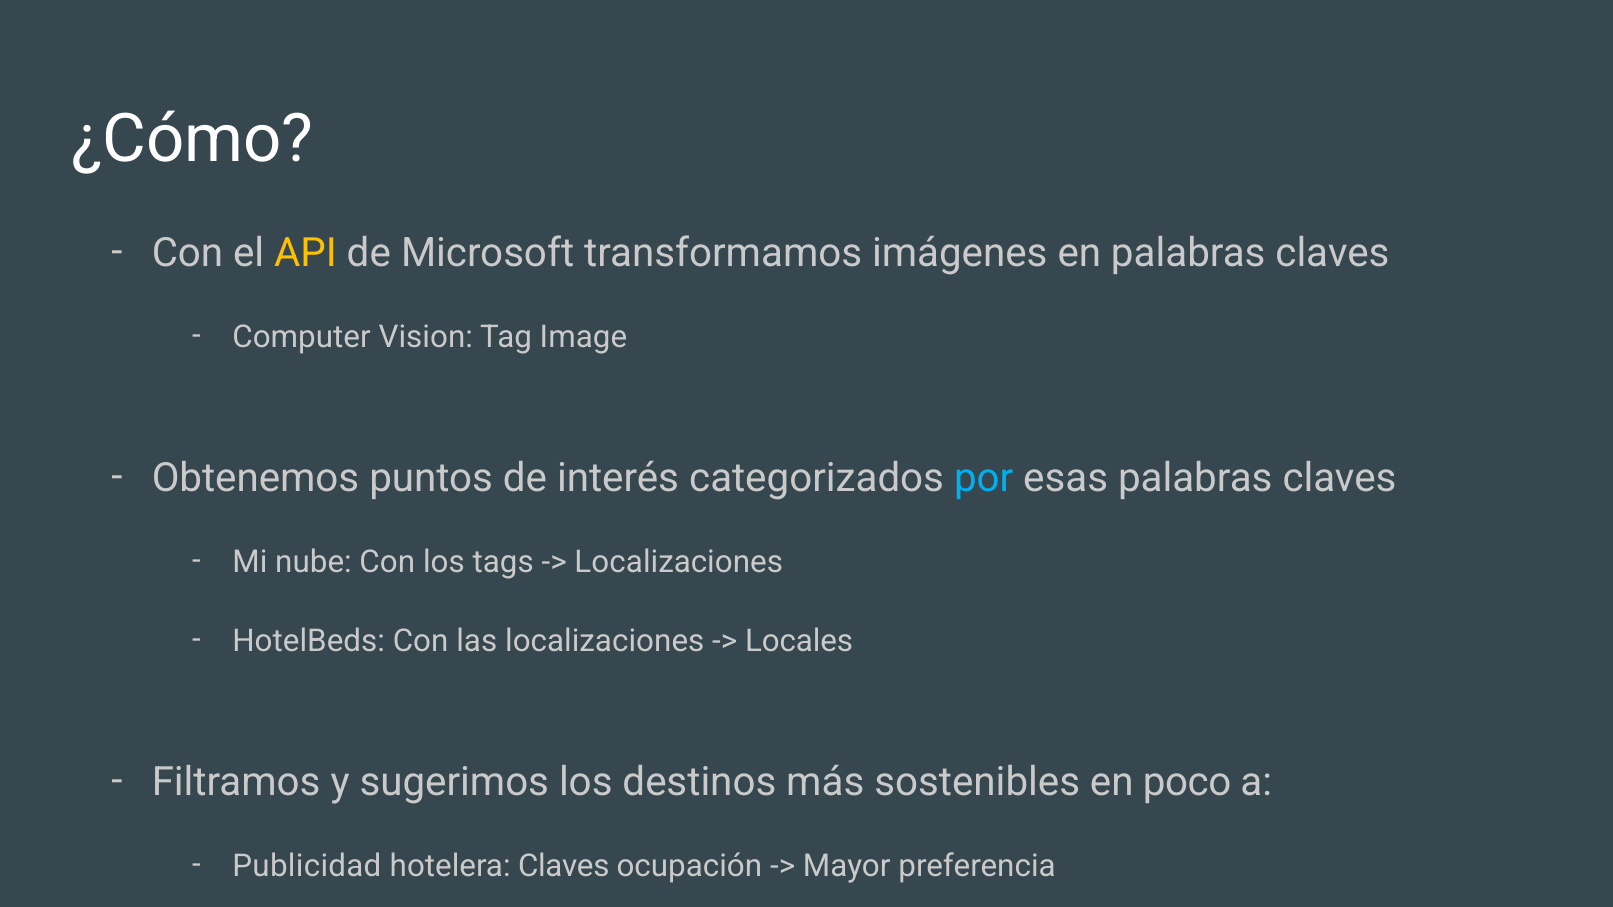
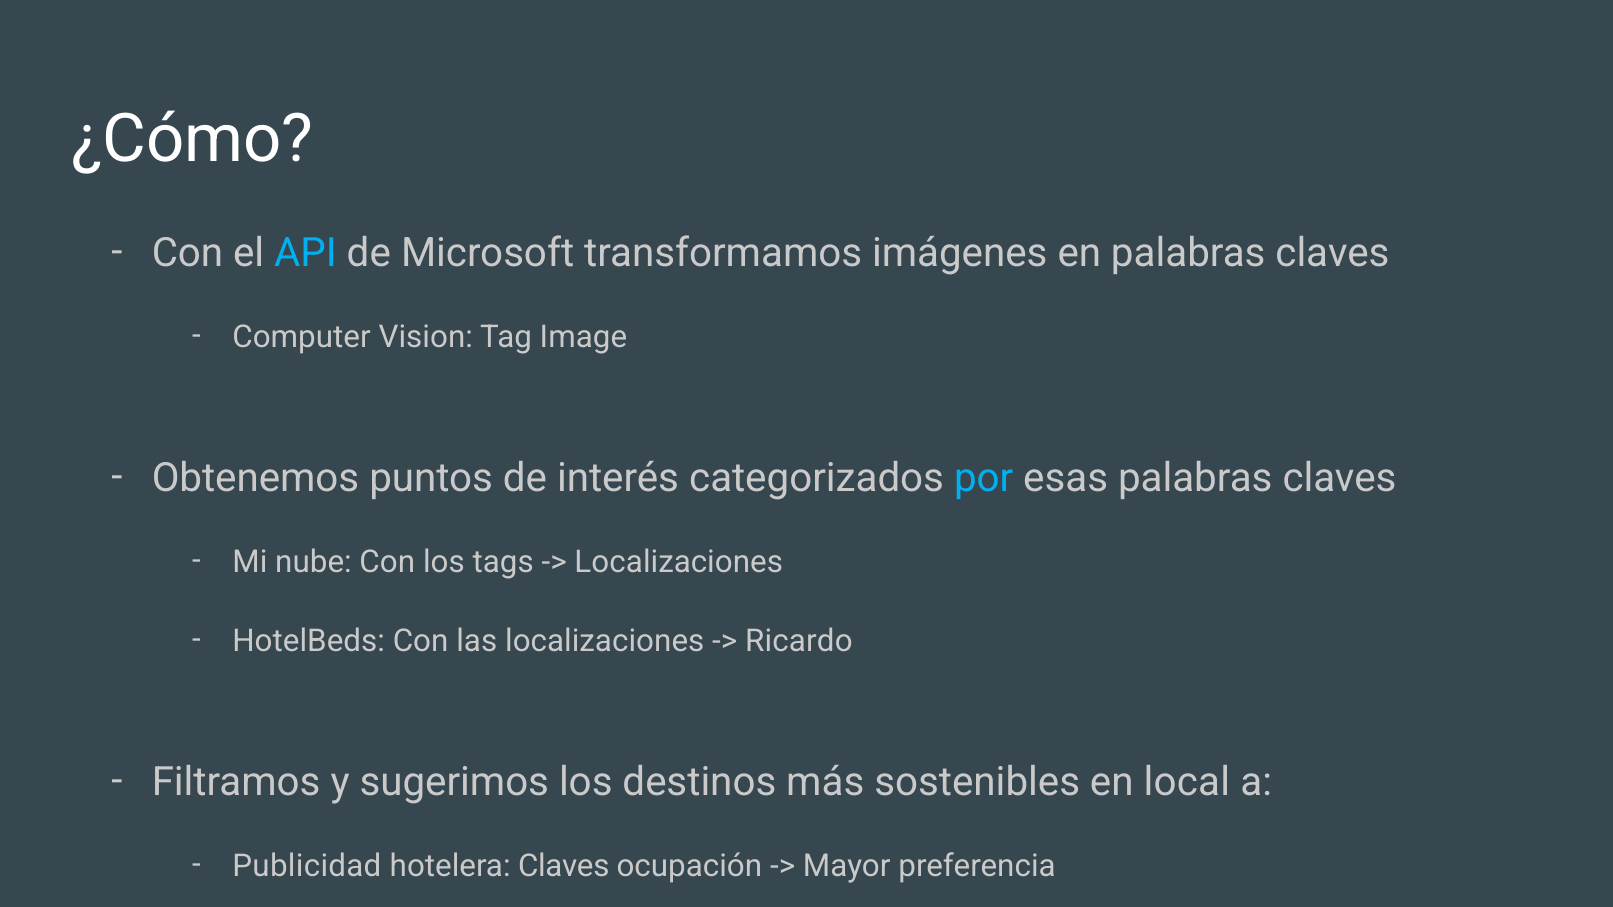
API colour: yellow -> light blue (305, 254)
Locales: Locales -> Ricardo (799, 641)
poco: poco -> local (1187, 782)
